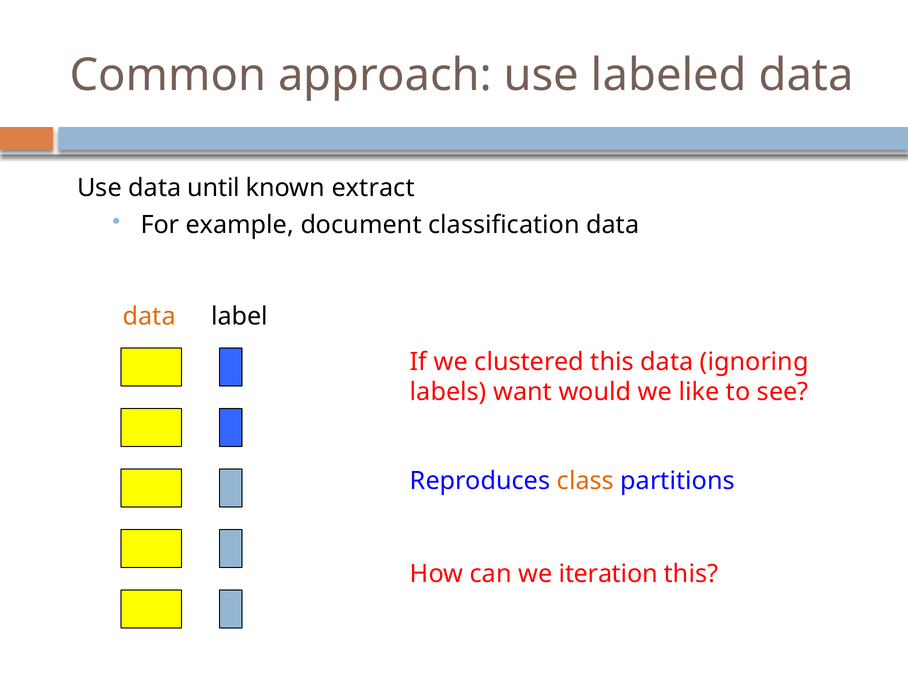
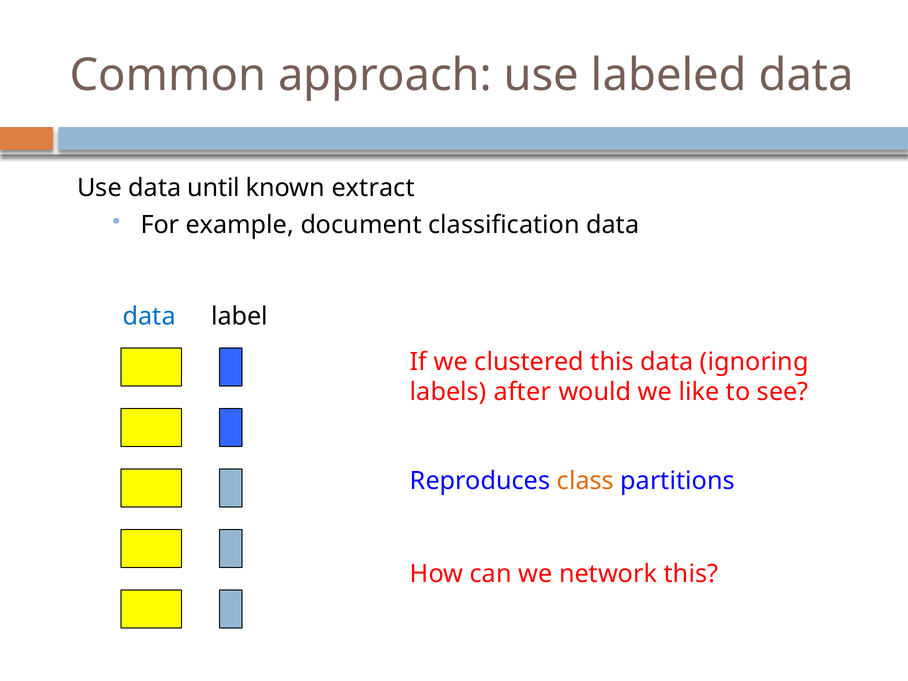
data colour: orange -> blue (149, 316)
want: want -> after (522, 392)
iteration: iteration -> network (608, 574)
